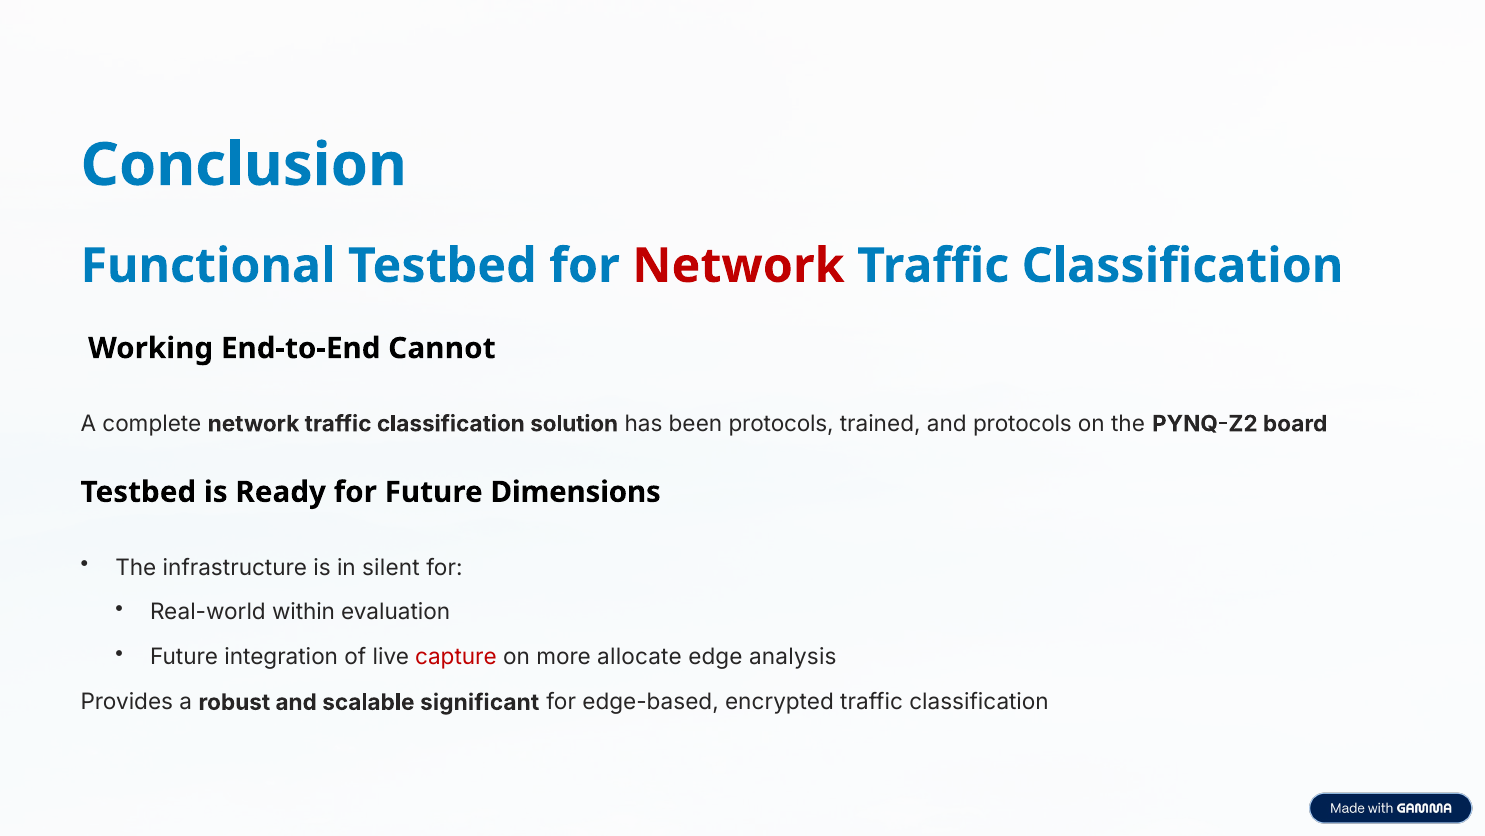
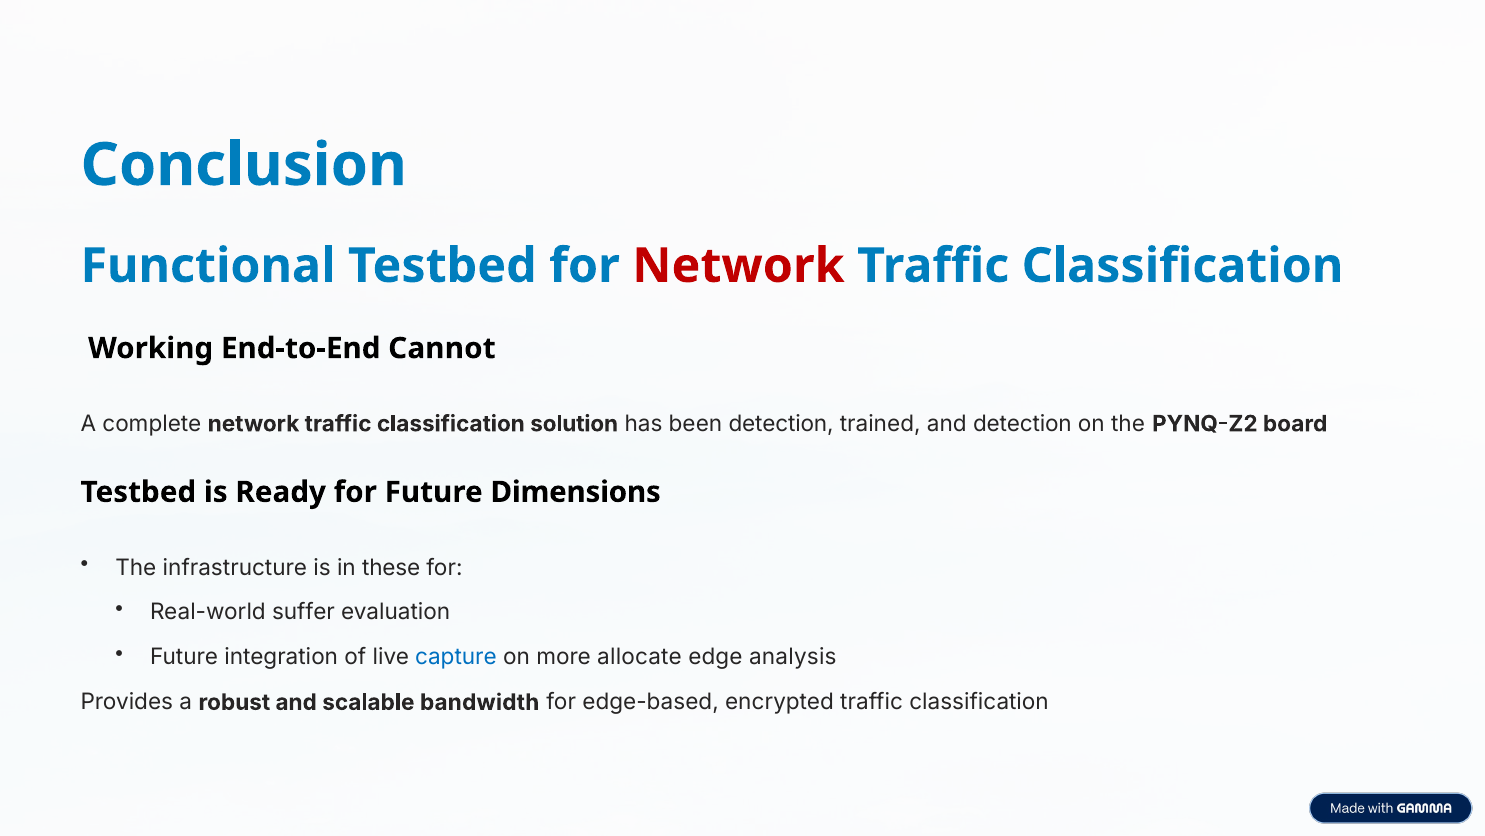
been protocols: protocols -> detection (781, 423)
and protocols: protocols -> detection (1022, 423)
silent: silent -> these (391, 567)
within: within -> suffer (304, 612)
capture colour: red -> blue (456, 657)
significant: significant -> bandwidth (480, 702)
